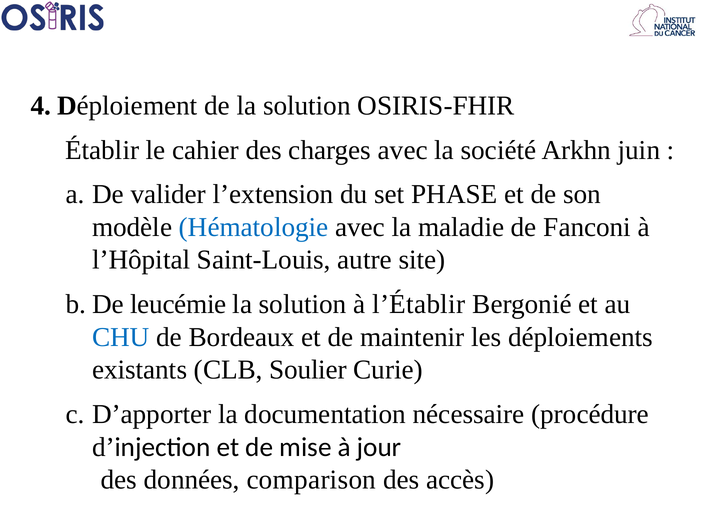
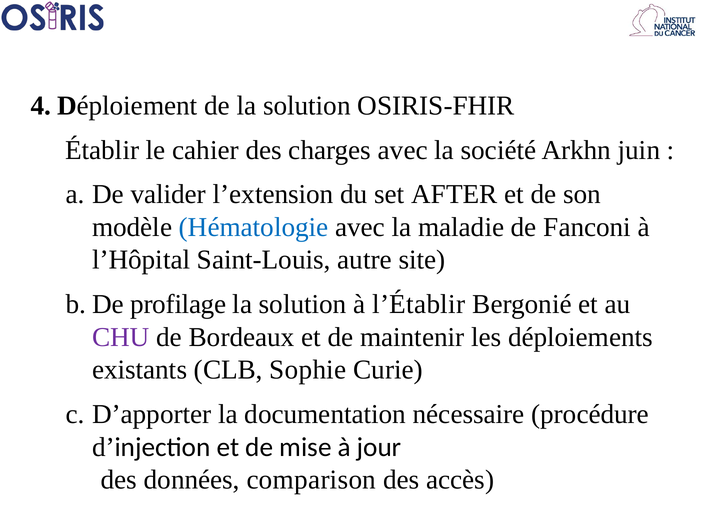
PHASE: PHASE -> AFTER (454, 194)
leucémie: leucémie -> profilage (178, 304)
CHU colour: blue -> purple (121, 337)
Soulier: Soulier -> Sophie (308, 370)
